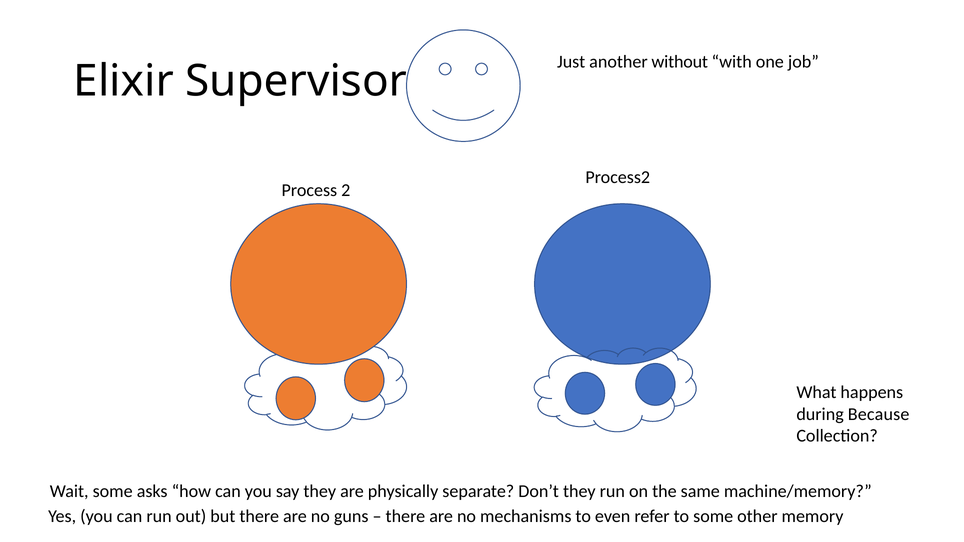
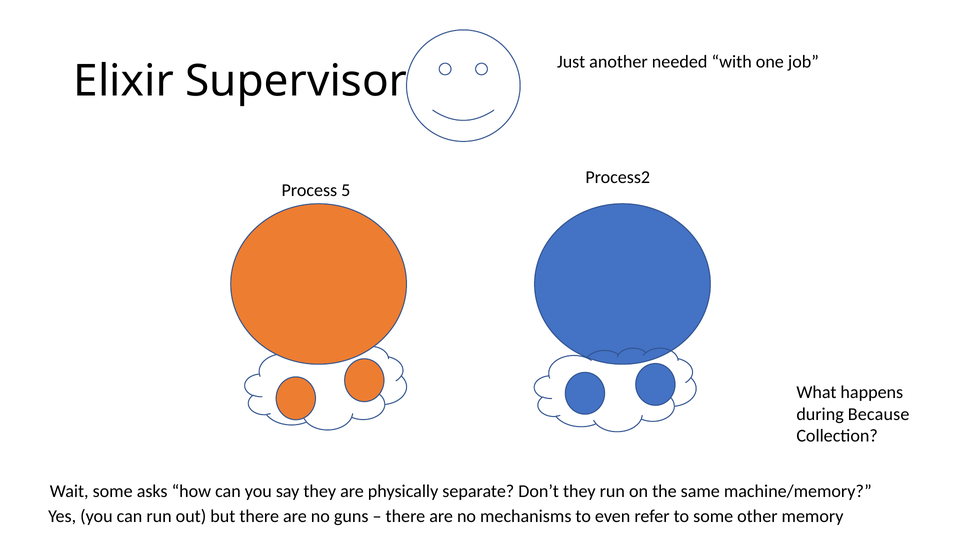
without: without -> needed (680, 62)
2: 2 -> 5 (346, 190)
